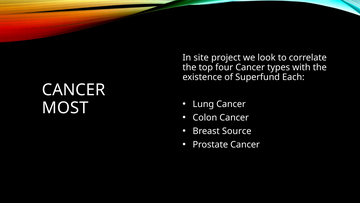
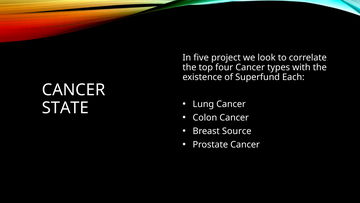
site: site -> five (201, 57)
MOST: MOST -> STATE (65, 108)
